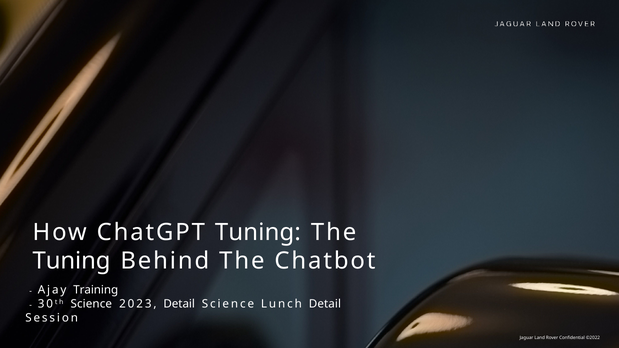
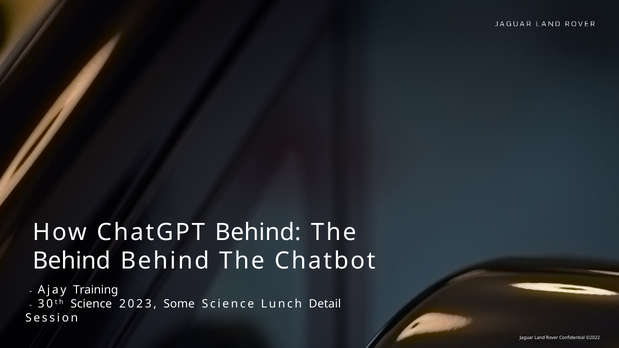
ChatGPT Tuning: Tuning -> Behind (258, 233)
Tuning: Tuning -> Behind (72, 261)
2023 Detail: Detail -> Some (179, 304)
